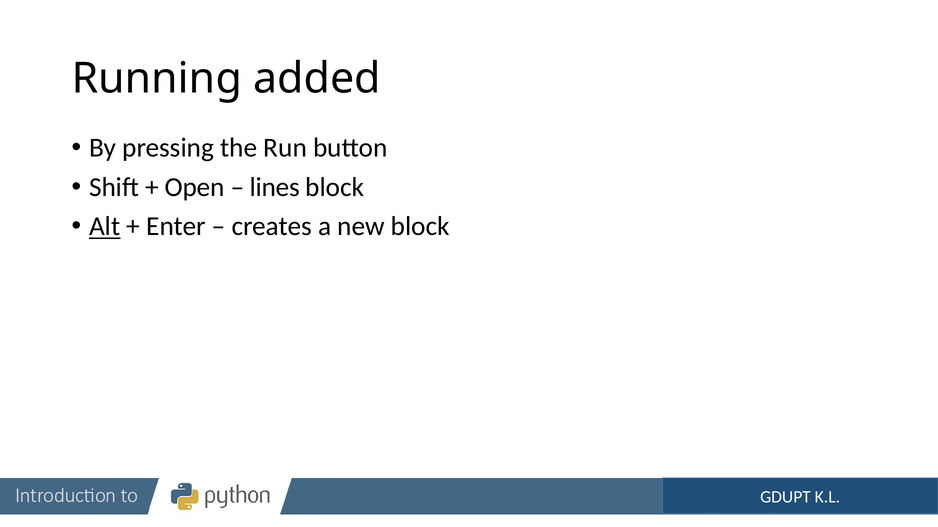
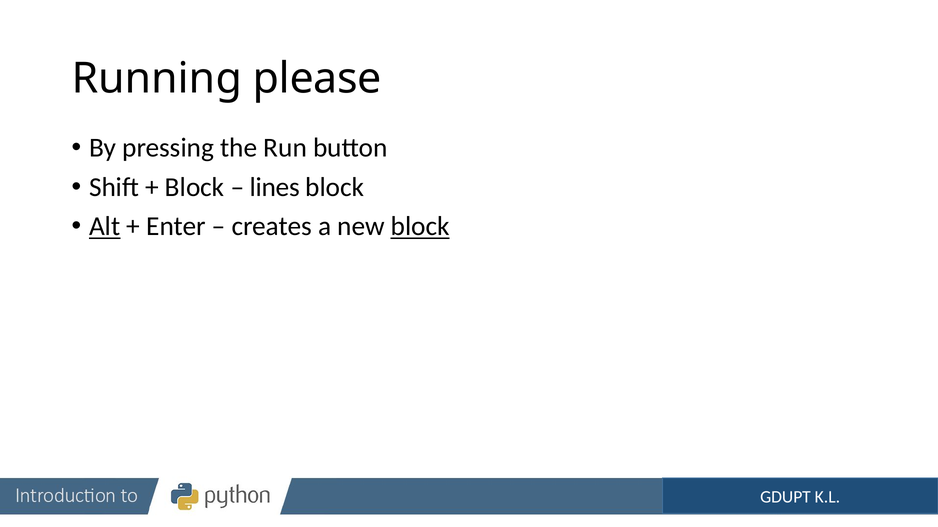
added: added -> please (317, 79)
Open: Open -> Block (195, 187)
block underline: none -> present (420, 227)
